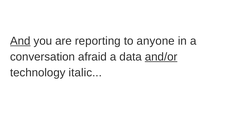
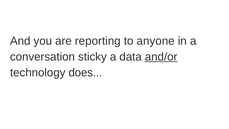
And underline: present -> none (20, 41)
afraid: afraid -> sticky (92, 57)
italic: italic -> does (85, 72)
